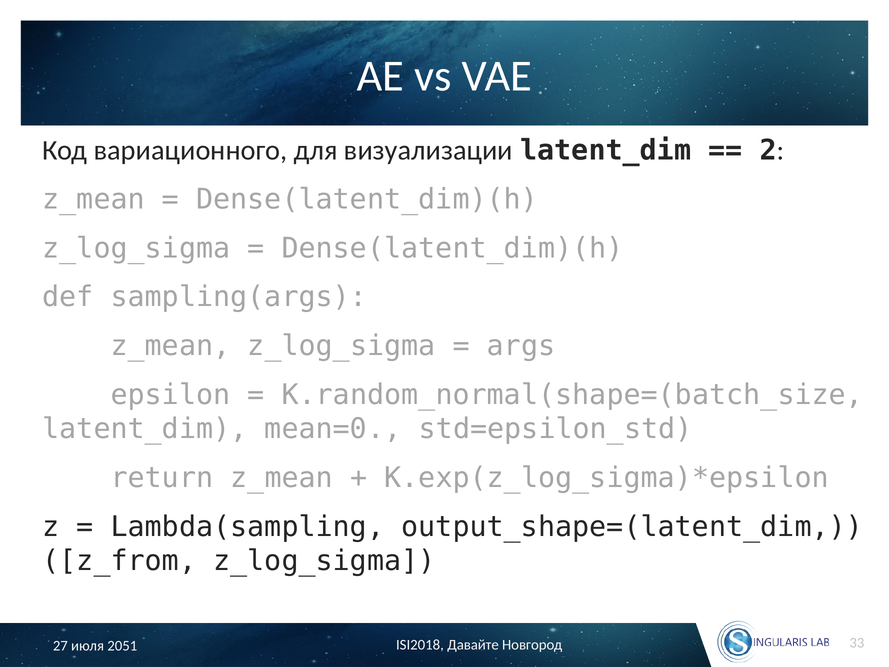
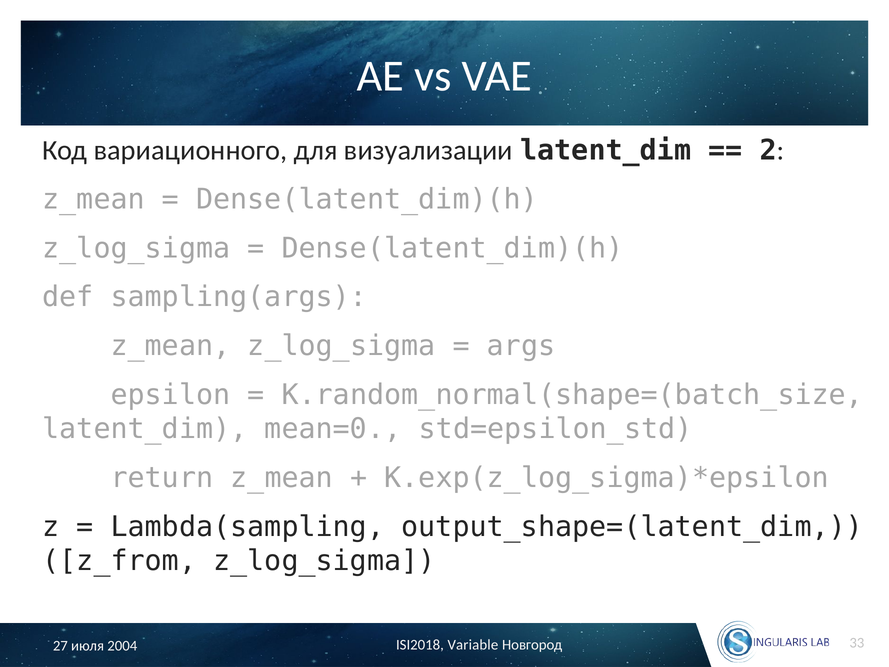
2051: 2051 -> 2004 (122, 645)
Давайте: Давайте -> Variable (473, 644)
